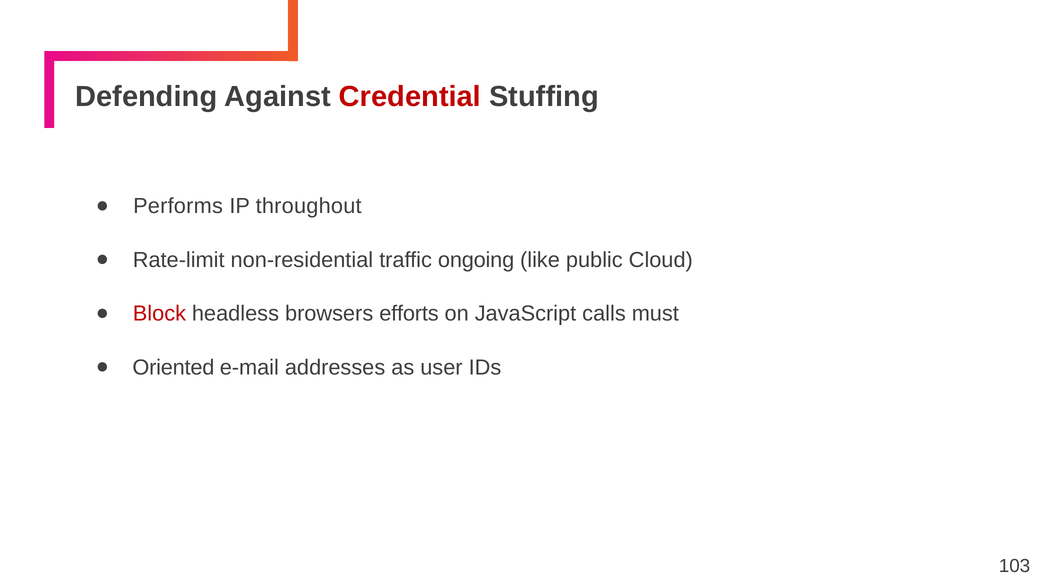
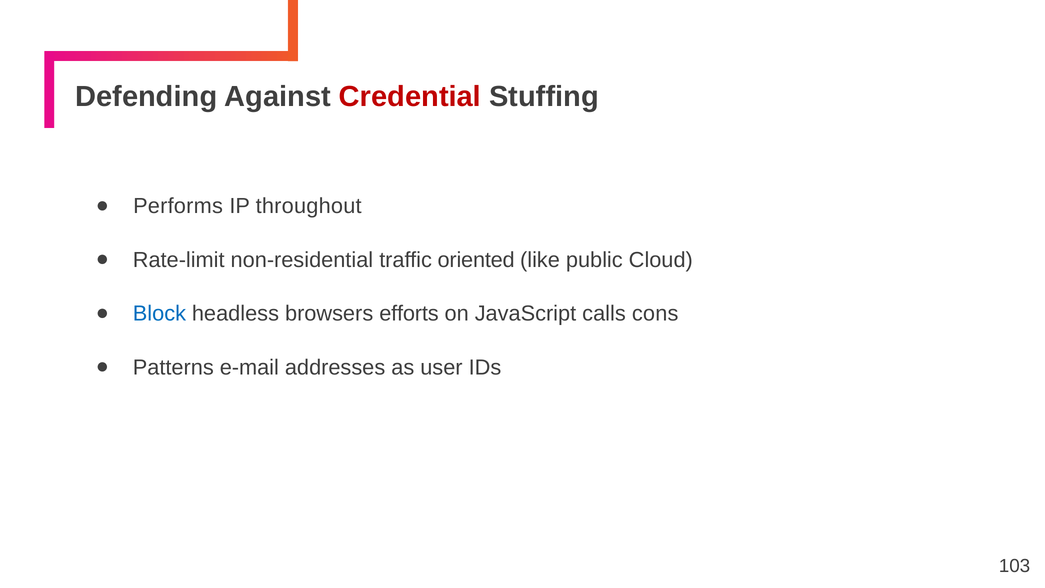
ongoing: ongoing -> oriented (476, 260)
Block colour: red -> blue (159, 314)
must: must -> cons (655, 314)
Oriented: Oriented -> Patterns (173, 367)
